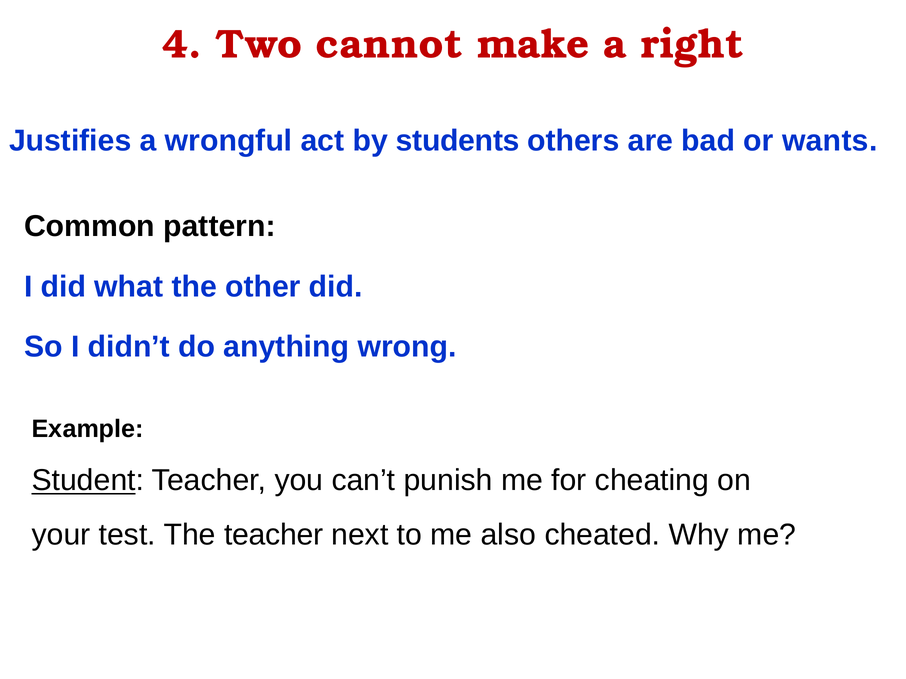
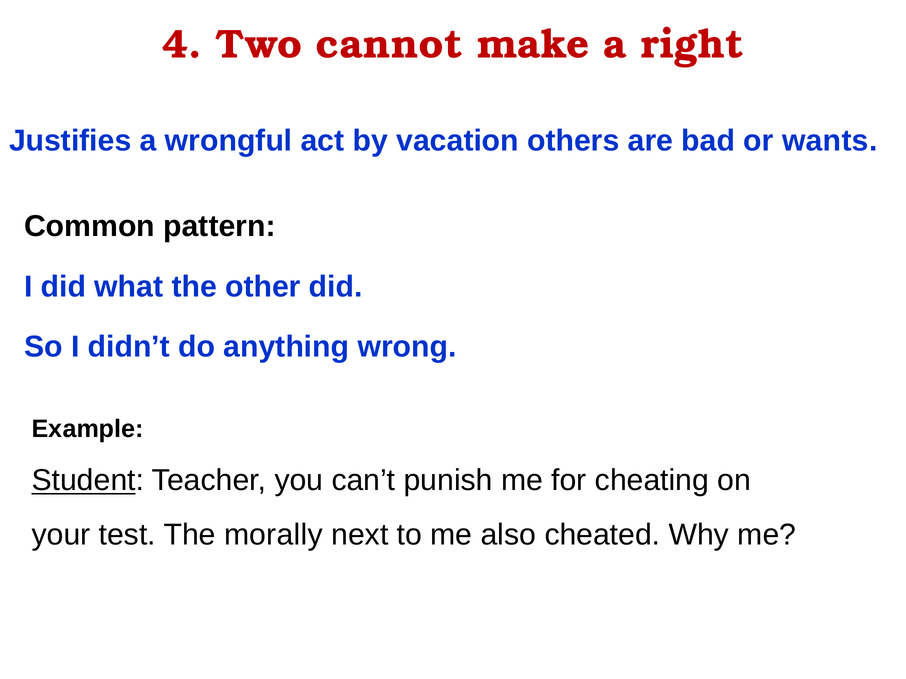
students: students -> vacation (458, 141)
The teacher: teacher -> morally (273, 535)
